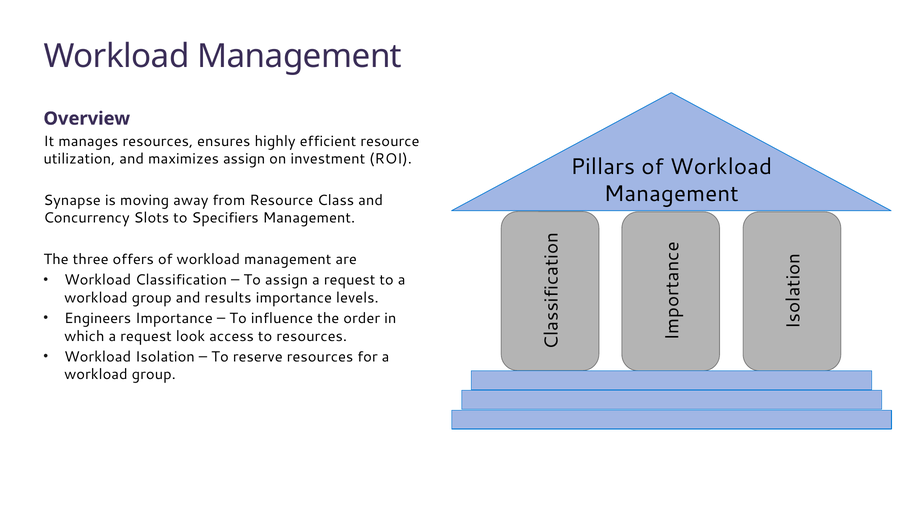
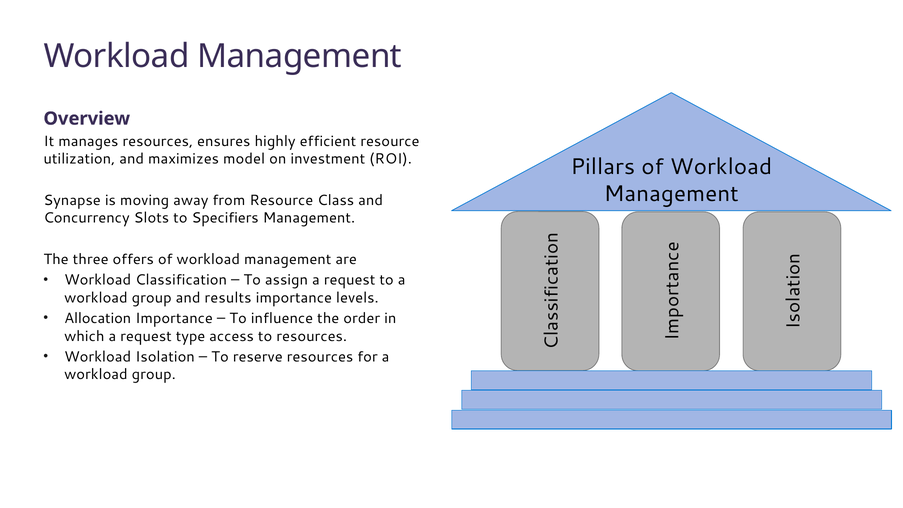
maximizes assign: assign -> model (244, 159)
Engineers: Engineers -> Allocation (98, 318)
look: look -> type (191, 336)
